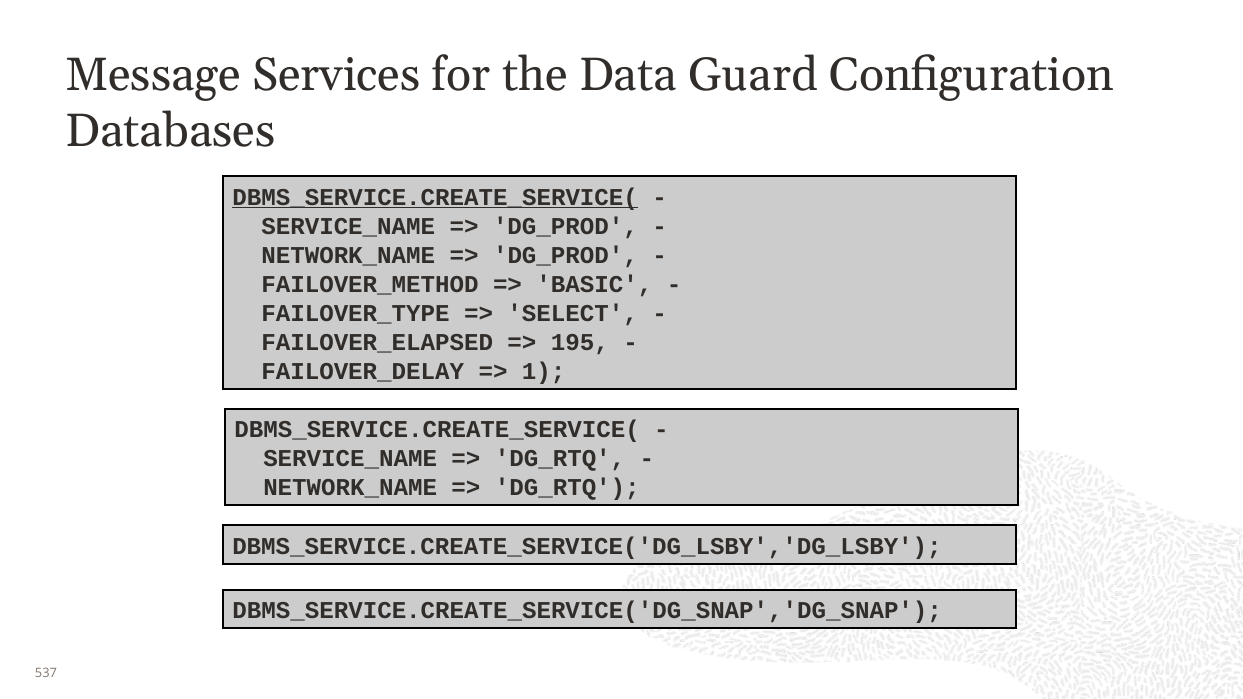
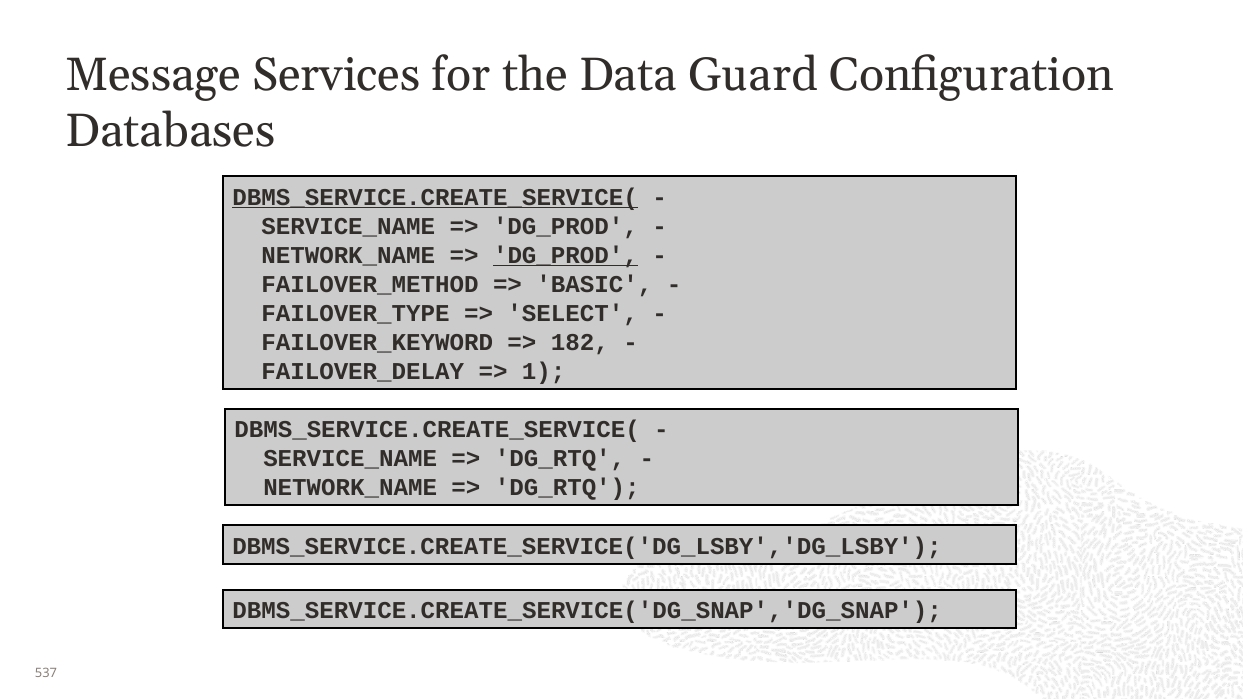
DG_PROD underline: none -> present (565, 255)
FAILOVER_ELAPSED: FAILOVER_ELAPSED -> FAILOVER_KEYWORD (377, 342)
195: 195 -> 182 (580, 342)
